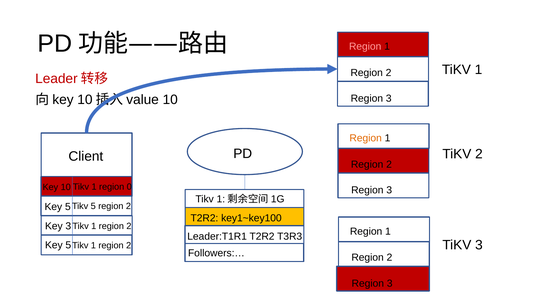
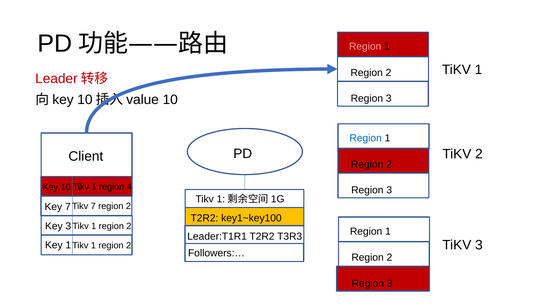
Region colour: orange -> blue (366, 139)
0: 0 -> 4 (129, 187)
Tikv 5: 5 -> 7 (93, 207)
5: 5 -> 7 (68, 207)
5: 5 -> 1 (68, 245)
